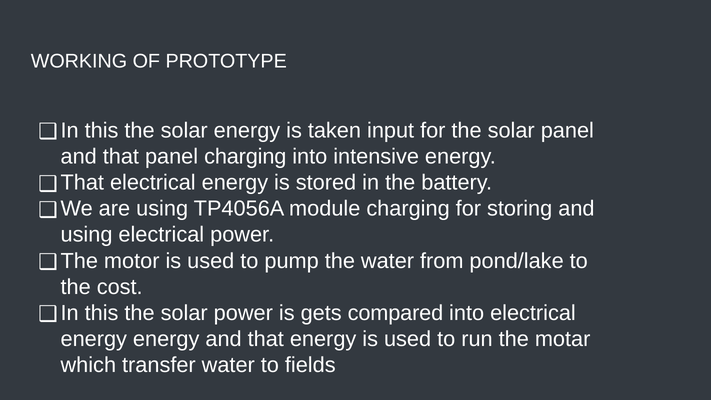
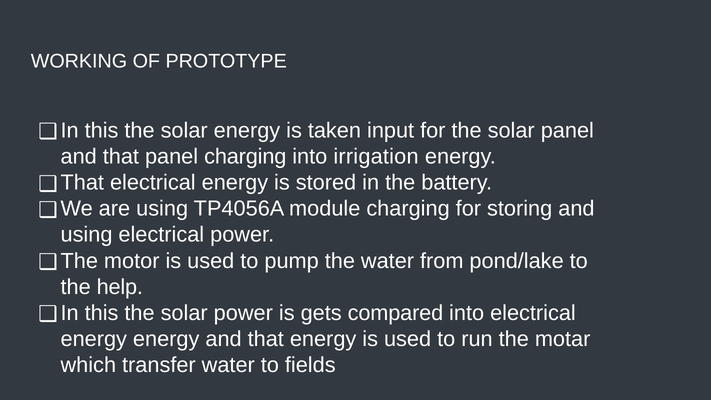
intensive: intensive -> irrigation (376, 157)
cost: cost -> help (120, 287)
